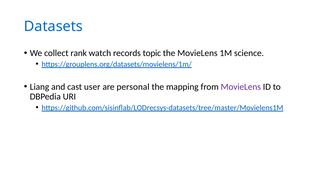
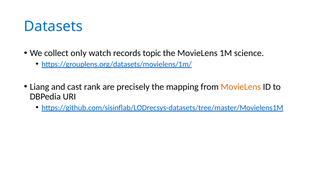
rank: rank -> only (79, 53)
user: user -> rank (92, 87)
personal: personal -> precisely (133, 87)
MovieLens colour: purple -> orange (241, 87)
